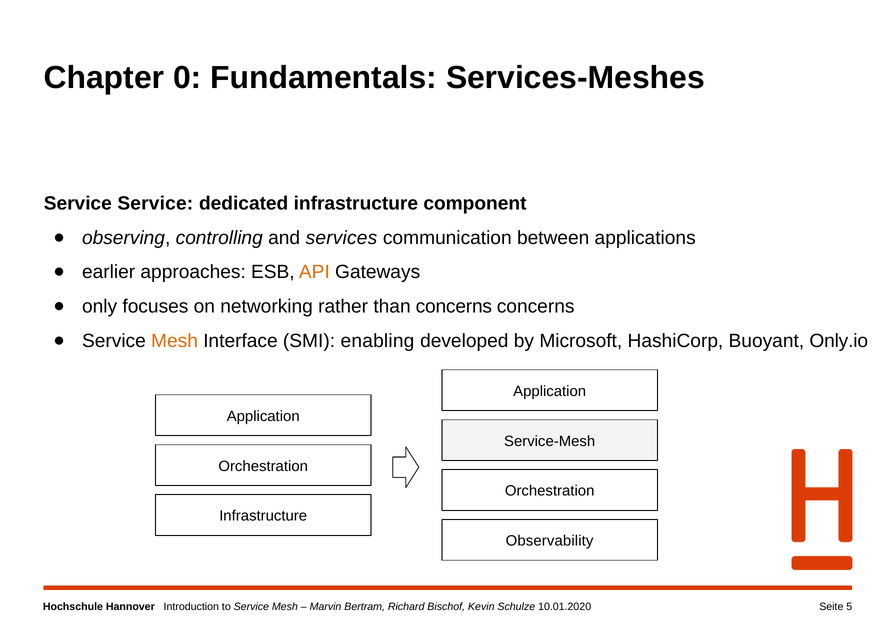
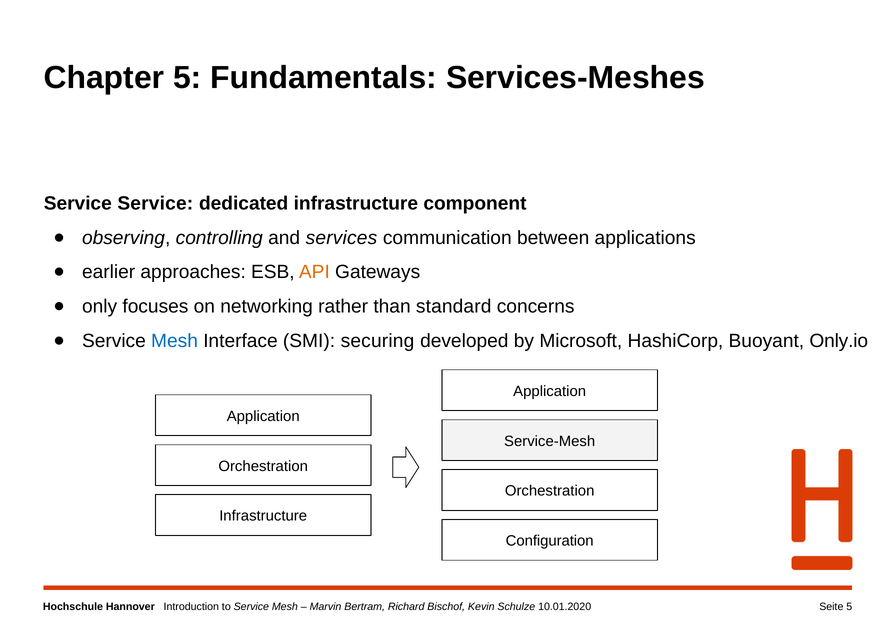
Chapter 0: 0 -> 5 (187, 78)
than concerns: concerns -> standard (454, 307)
Mesh colour: orange -> blue (175, 341)
enabling: enabling -> securing (377, 341)
Observability: Observability -> Configuration (550, 542)
